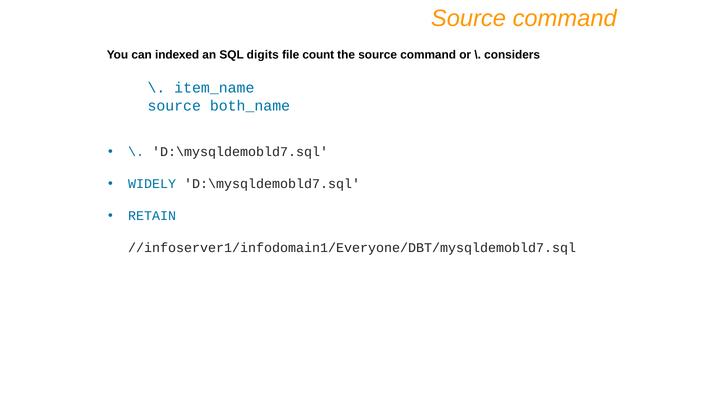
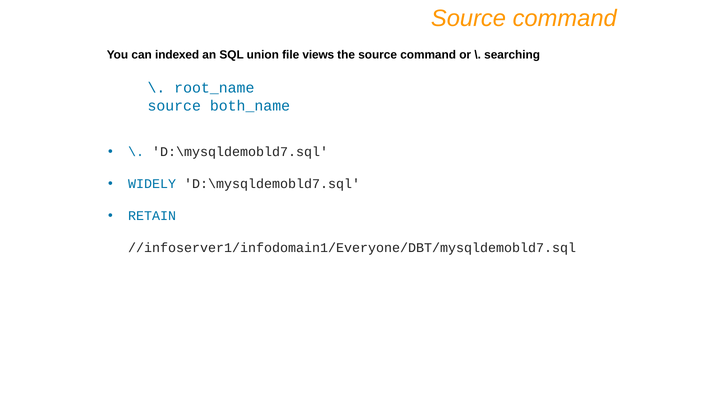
digits: digits -> union (263, 55)
count: count -> views (318, 55)
considers: considers -> searching (512, 55)
item_name: item_name -> root_name (214, 88)
